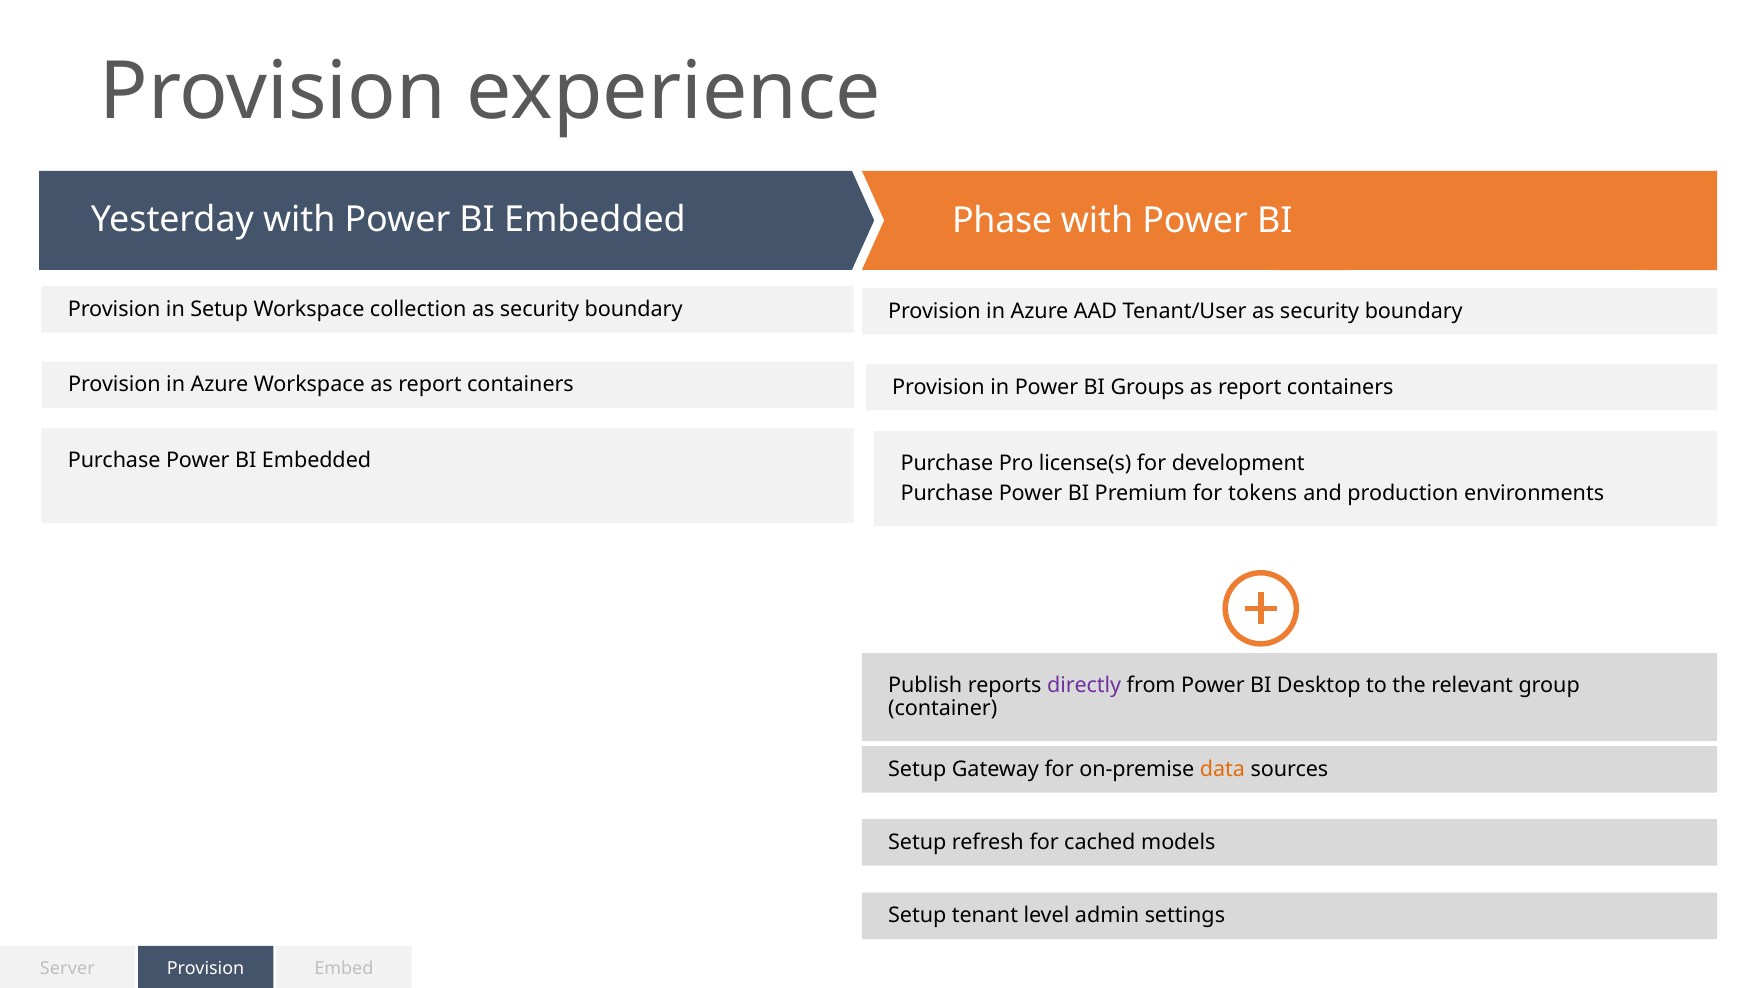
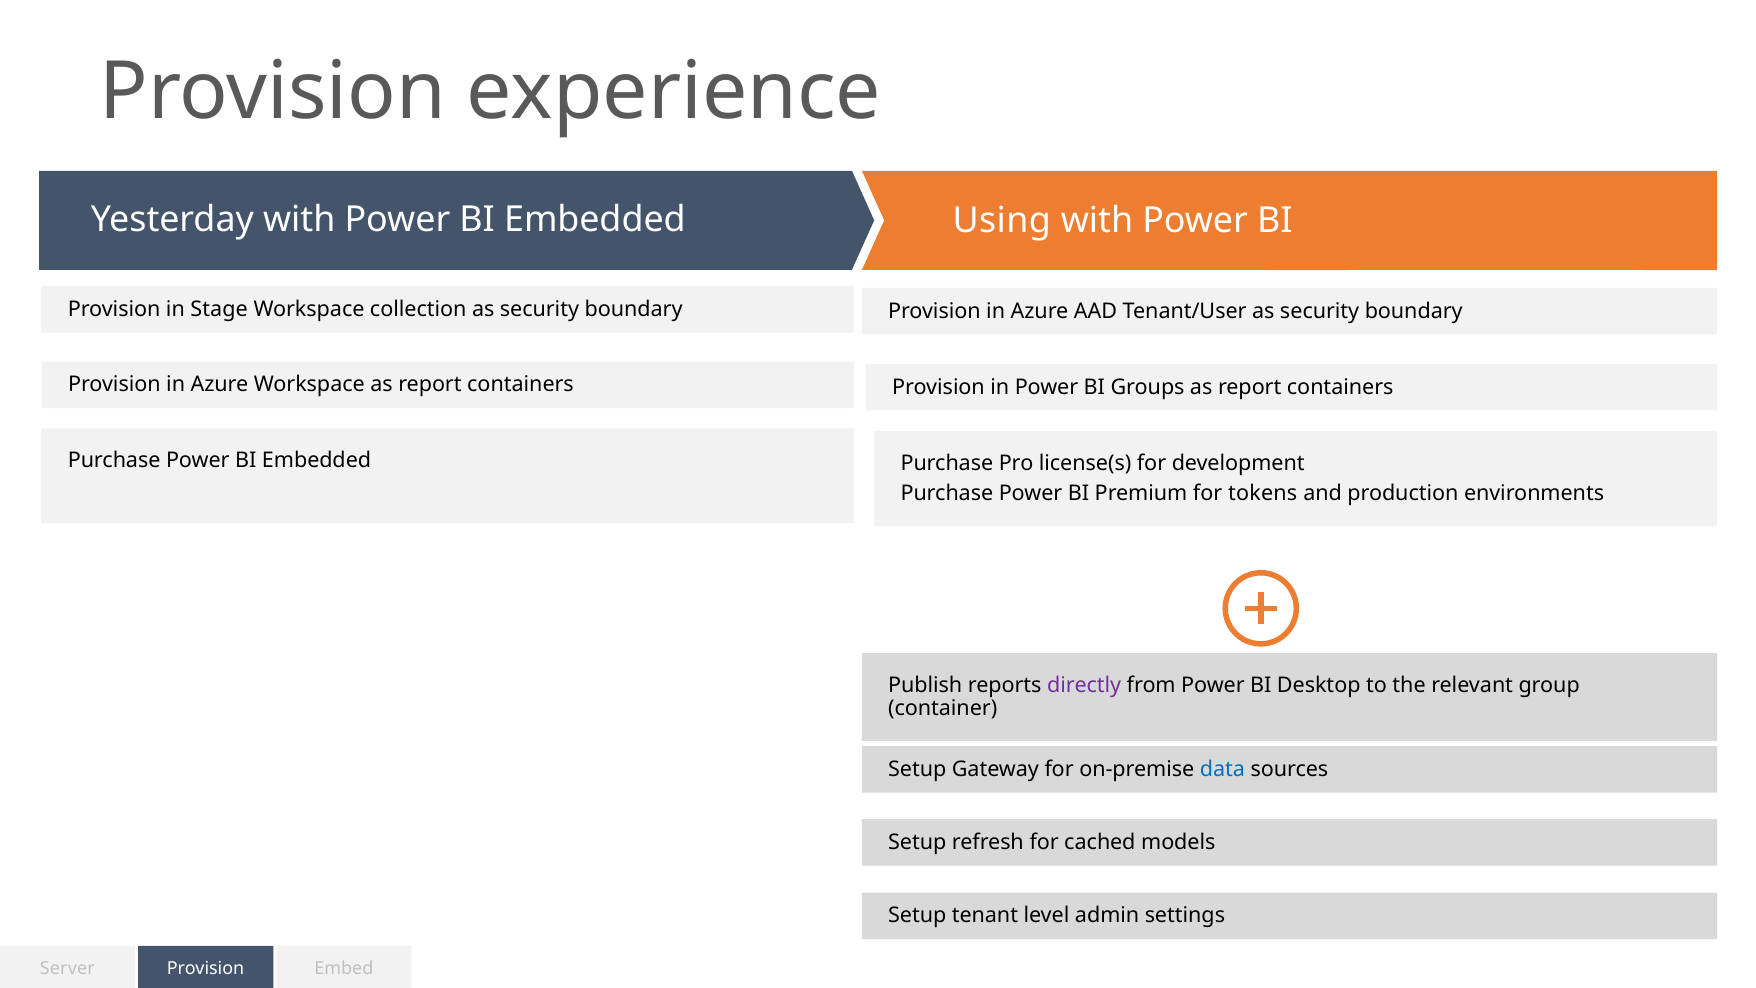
Phase: Phase -> Using (1002, 220)
in Setup: Setup -> Stage (219, 309)
data colour: orange -> blue (1222, 769)
